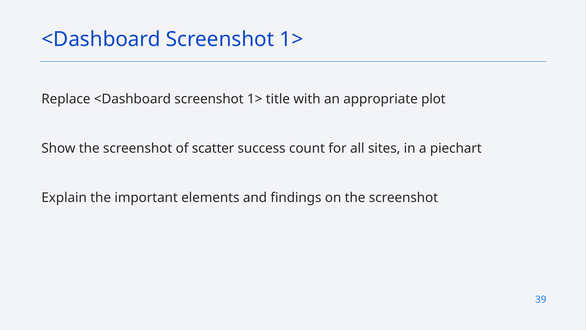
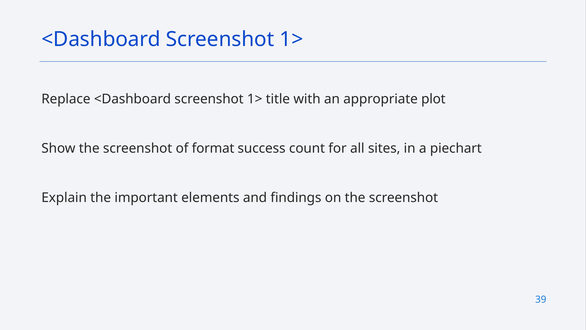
scatter: scatter -> format (213, 148)
